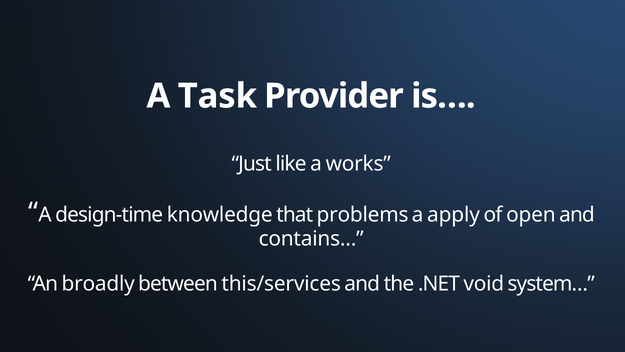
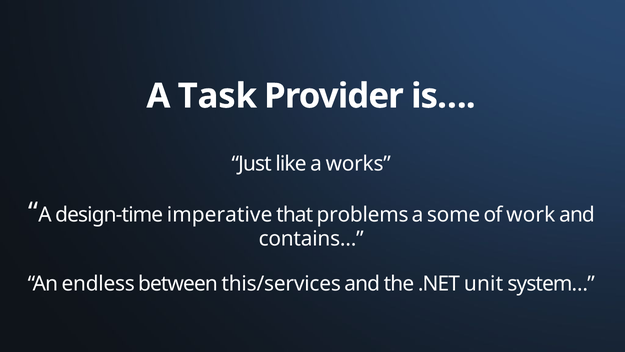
knowledge: knowledge -> imperative (220, 215)
apply: apply -> some (454, 215)
open: open -> work (531, 215)
broadly: broadly -> endless (98, 284)
void: void -> unit (484, 284)
